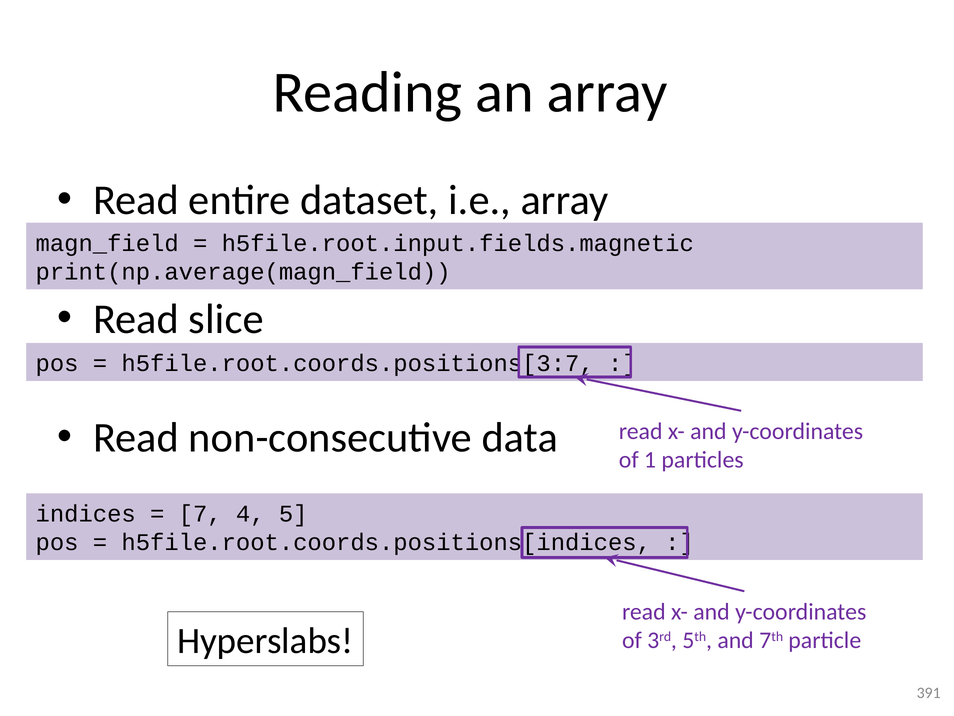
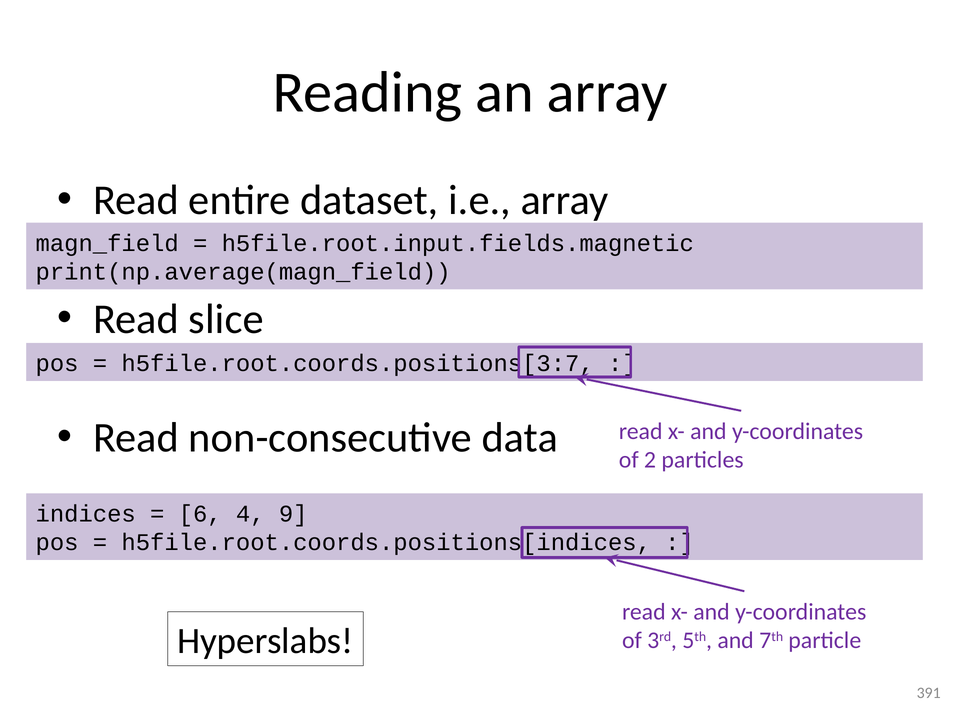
1: 1 -> 2 (650, 460)
7: 7 -> 6 (200, 514)
5: 5 -> 9 (293, 514)
